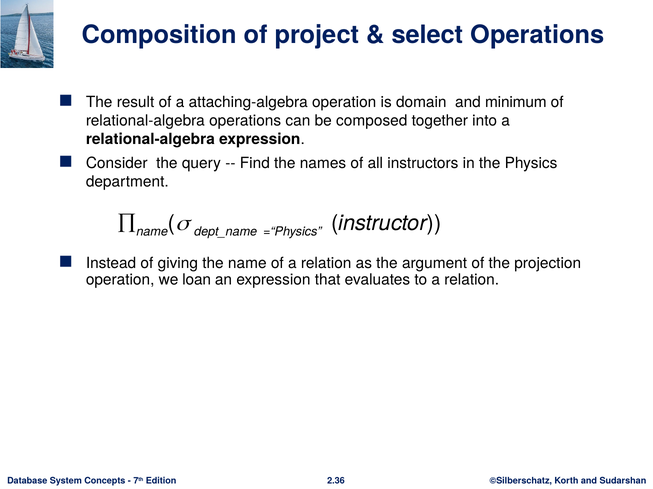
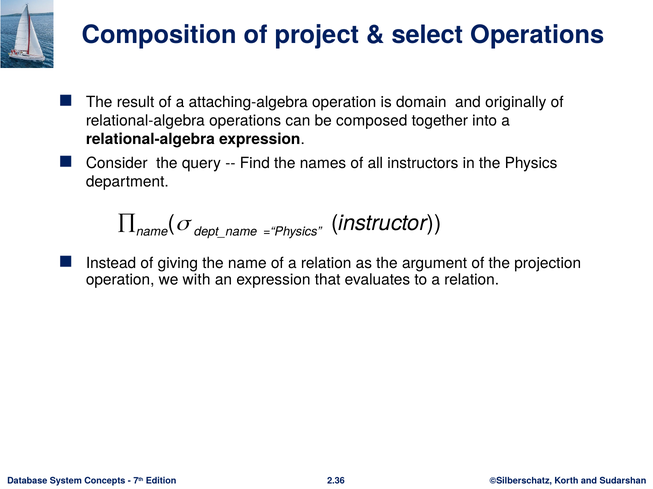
minimum: minimum -> originally (516, 102)
loan: loan -> with (197, 280)
